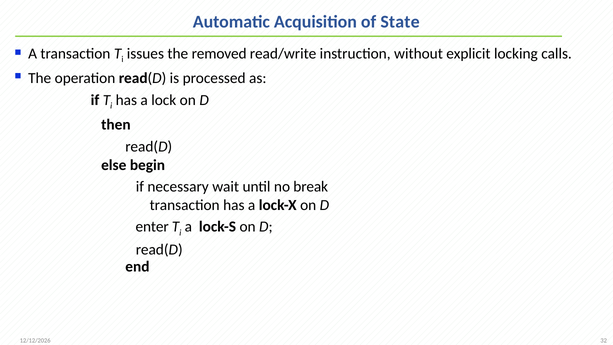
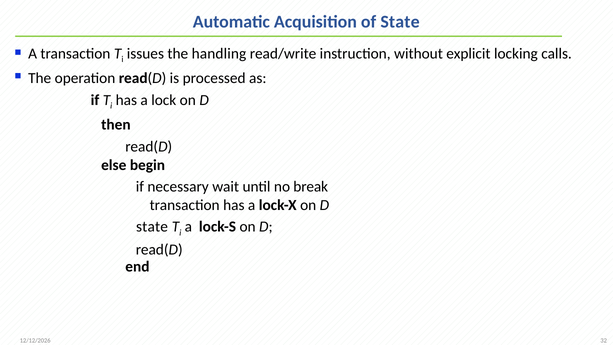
removed: removed -> handling (219, 53)
enter: enter -> state (152, 227)
